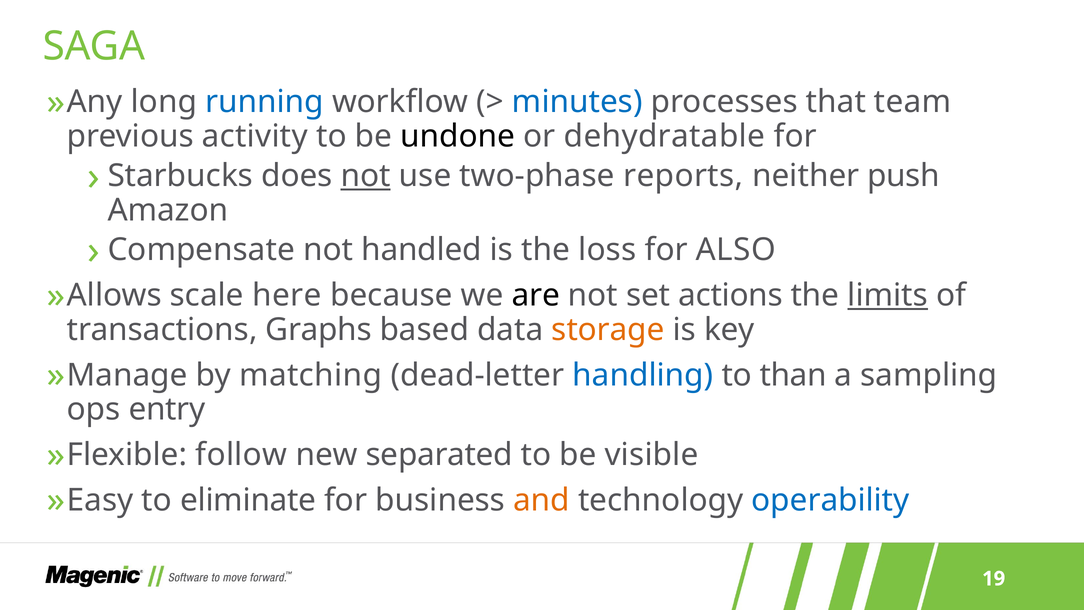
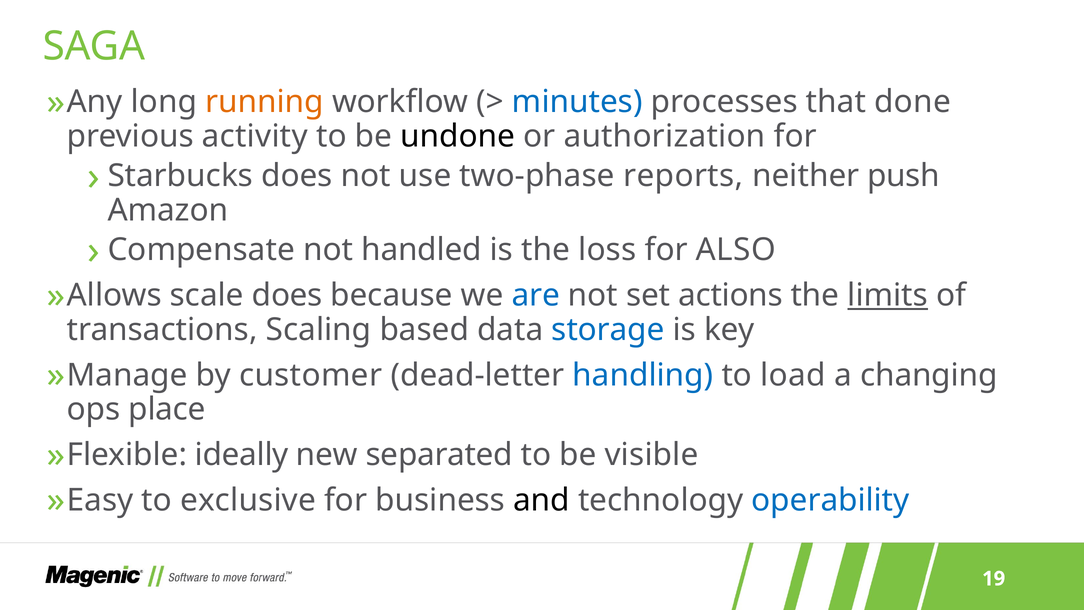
running colour: blue -> orange (265, 102)
team: team -> done (913, 102)
dehydratable: dehydratable -> authorization (665, 136)
not underline: present -> none (366, 176)
scale here: here -> does (287, 295)
are colour: black -> blue (536, 295)
Graphs: Graphs -> Scaling (319, 329)
storage colour: orange -> blue (608, 329)
matching: matching -> customer (311, 375)
than: than -> load (793, 375)
sampling: sampling -> changing (929, 375)
entry: entry -> place (167, 409)
follow: follow -> ideally (242, 455)
eliminate: eliminate -> exclusive (248, 500)
and colour: orange -> black (542, 500)
